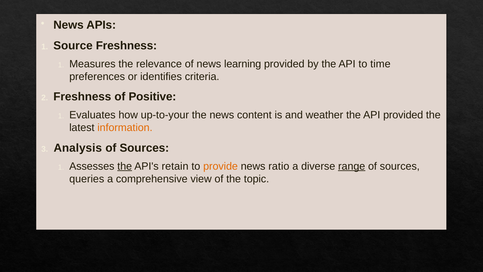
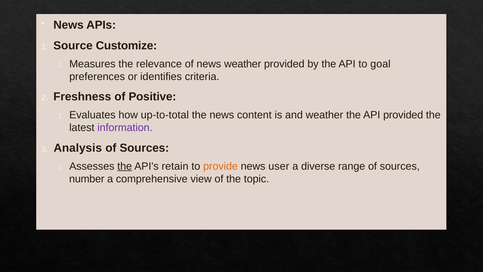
Source Freshness: Freshness -> Customize (126, 46)
news learning: learning -> weather (243, 64)
time: time -> goal (380, 64)
up-to-your: up-to-your -> up-to-total (165, 115)
information colour: orange -> purple (125, 128)
ratio: ratio -> user (279, 166)
range underline: present -> none (352, 166)
queries: queries -> number (87, 179)
